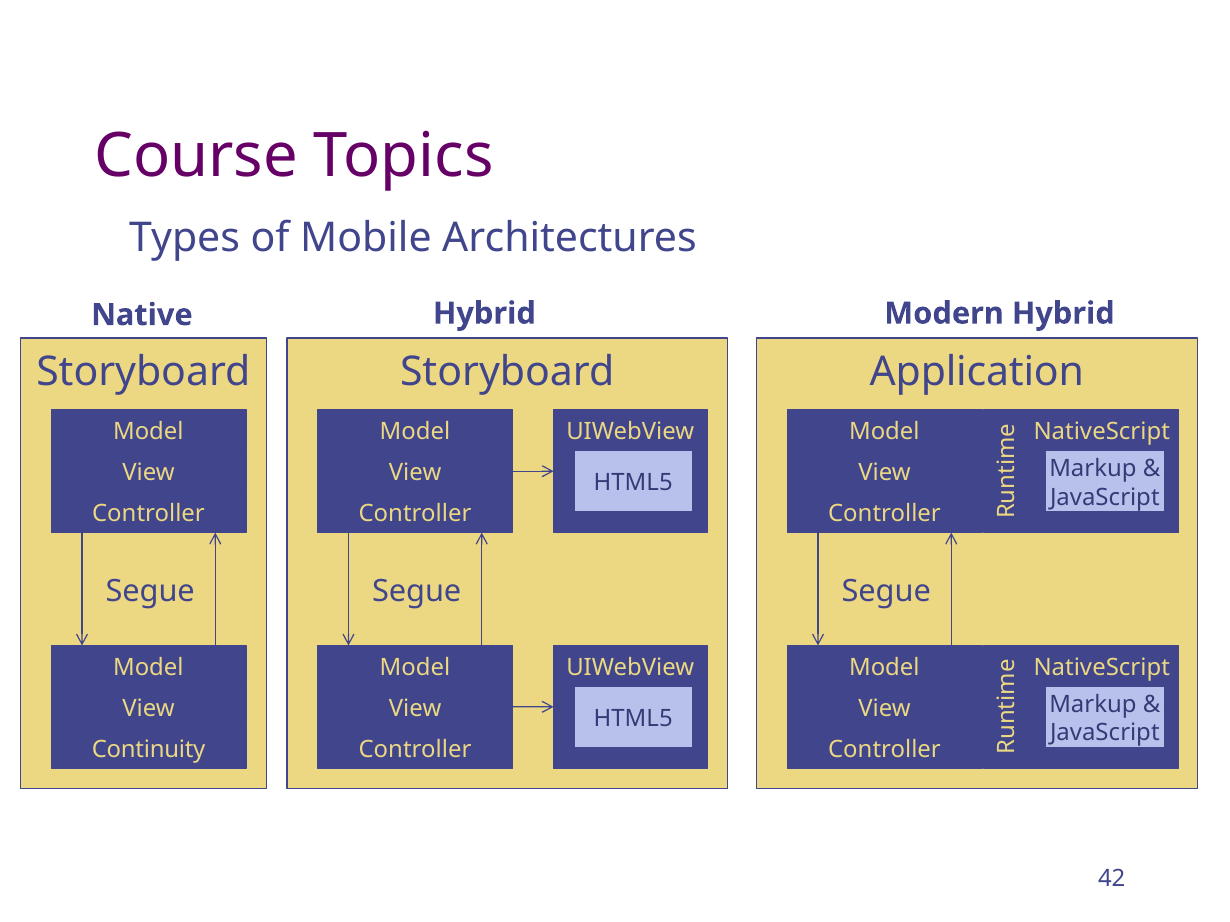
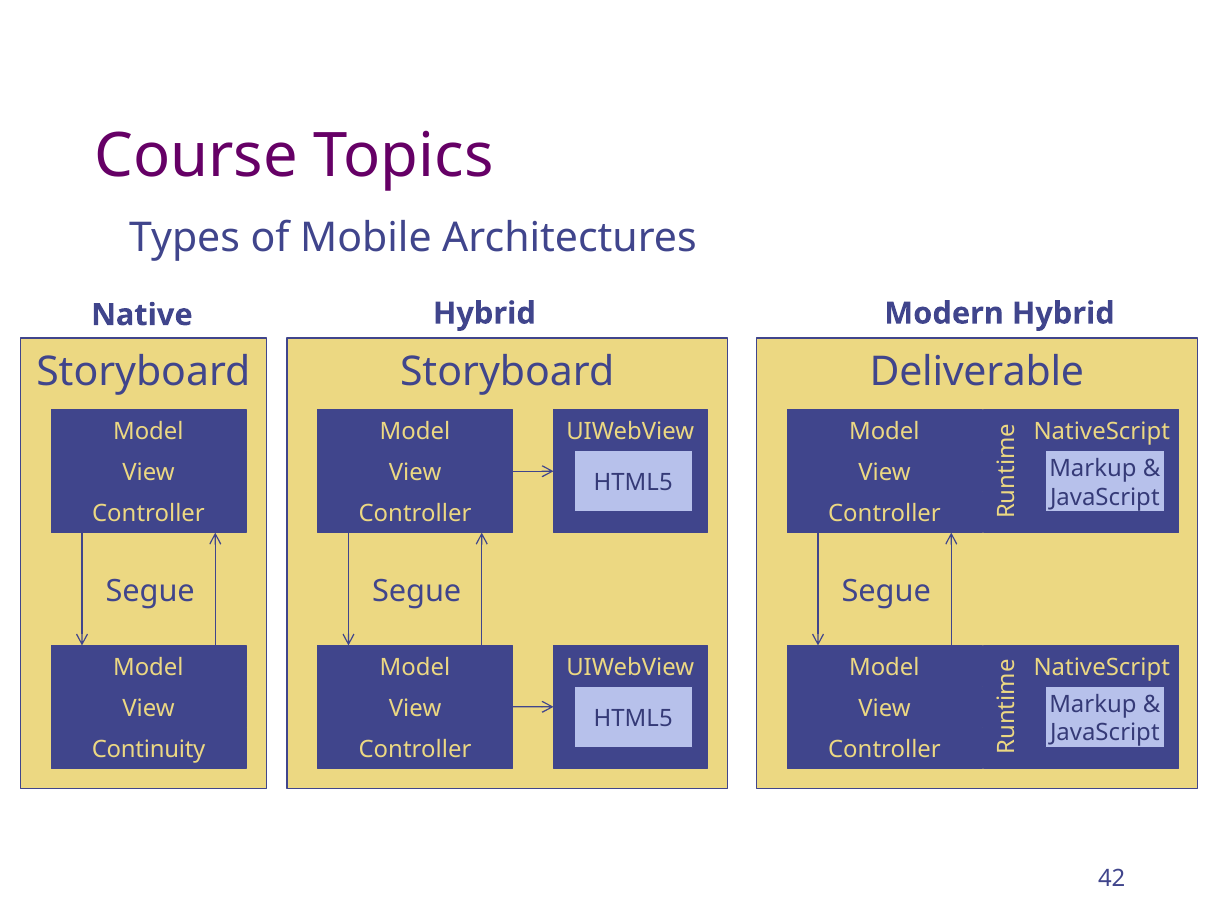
Application: Application -> Deliverable (977, 372)
